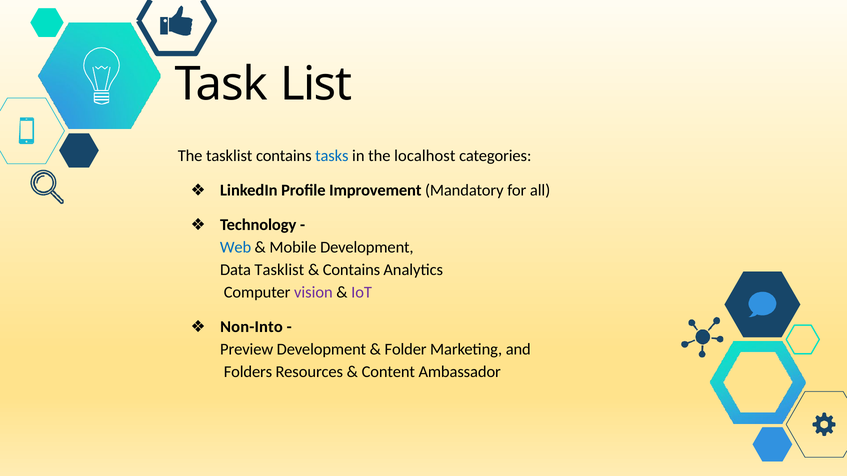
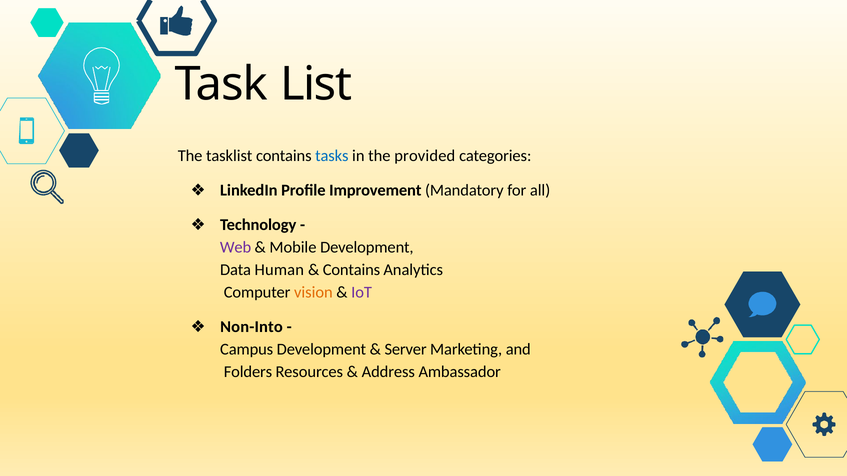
localhost: localhost -> provided (425, 156)
Web colour: blue -> purple (236, 248)
Data Tasklist: Tasklist -> Human (279, 270)
vision colour: purple -> orange (313, 293)
Preview: Preview -> Campus (247, 350)
Folder: Folder -> Server (406, 350)
Content: Content -> Address (388, 372)
